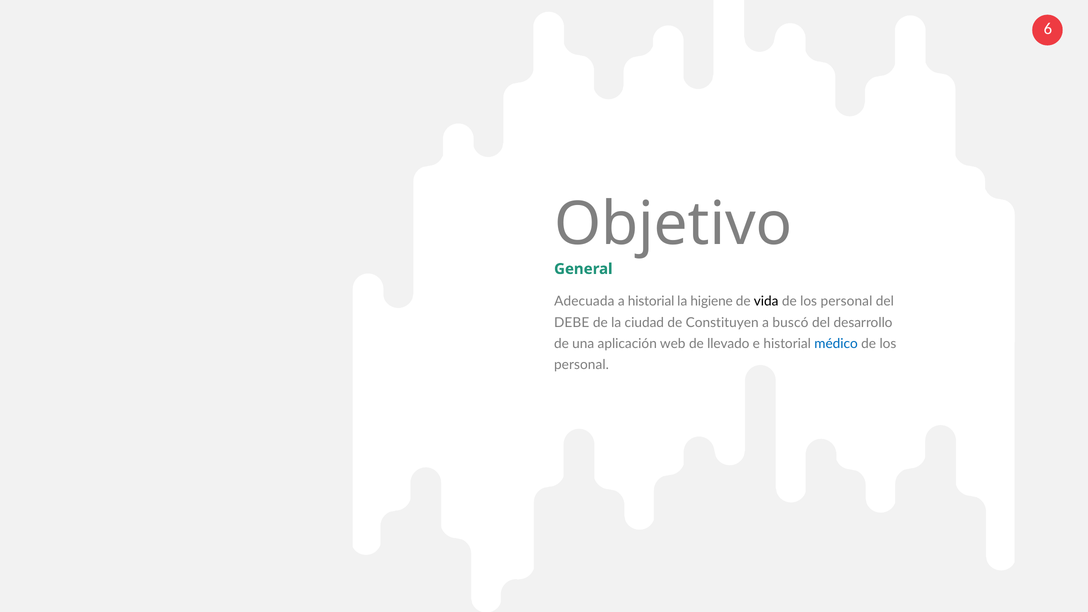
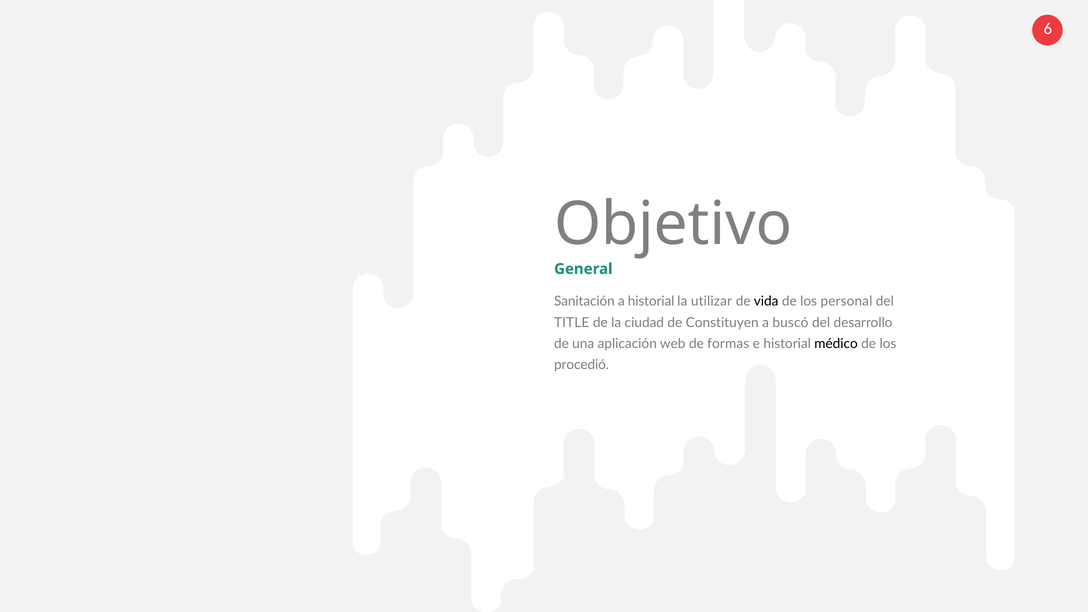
Adecuada: Adecuada -> Sanitación (584, 301)
higiene: higiene -> utilizar (711, 301)
DEBE: DEBE -> TITLE (572, 323)
llevado: llevado -> formas (728, 344)
médico colour: blue -> black (836, 344)
personal: personal -> procedió (582, 365)
